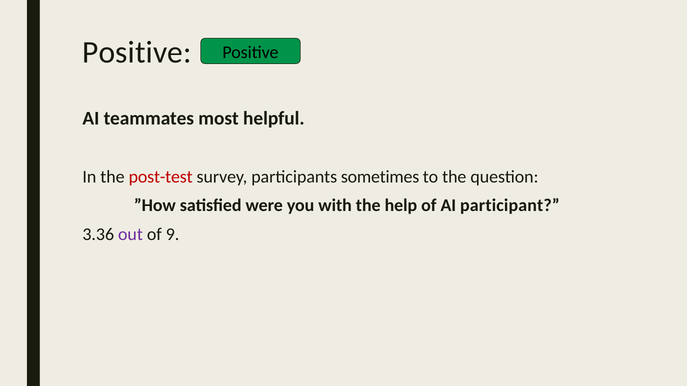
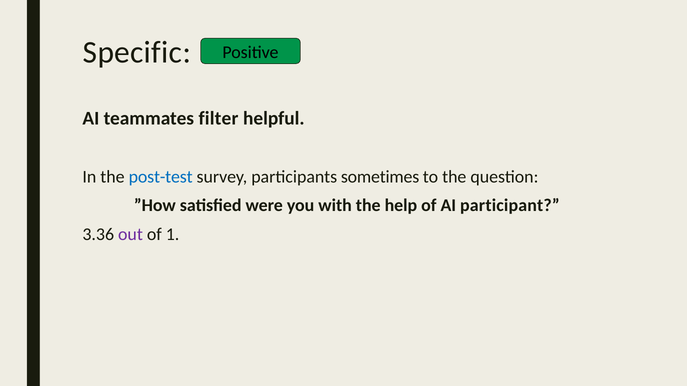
Positive: Positive -> Specific (137, 52)
most: most -> filter (218, 119)
post-test colour: red -> blue (161, 177)
9: 9 -> 1 (173, 235)
